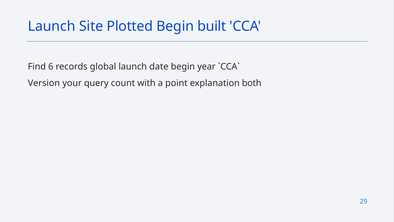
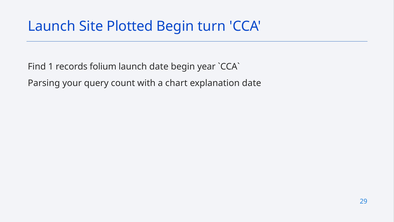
built: built -> turn (212, 26)
6: 6 -> 1 (51, 66)
global: global -> folium (103, 66)
Version: Version -> Parsing (44, 83)
point: point -> chart (176, 83)
explanation both: both -> date (252, 83)
